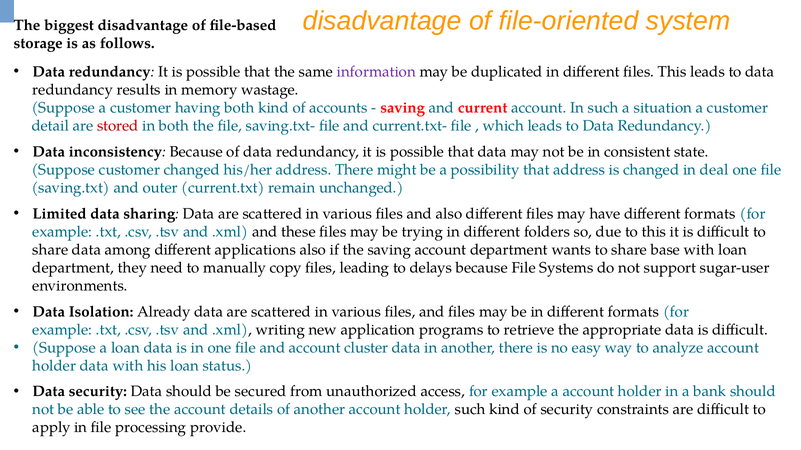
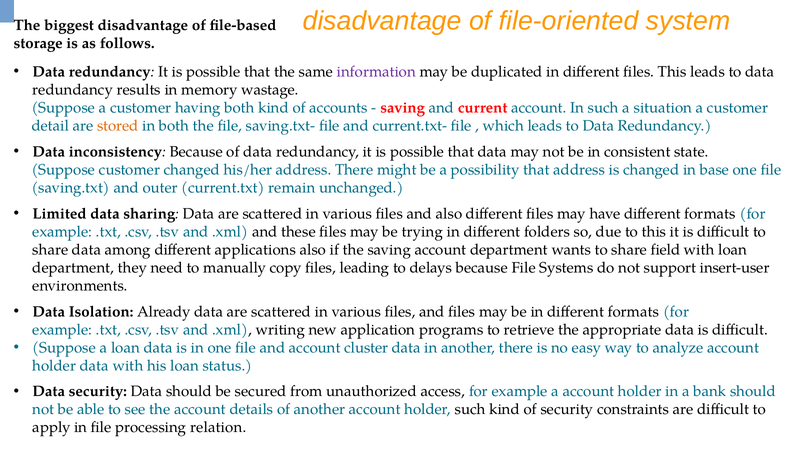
stored colour: red -> orange (118, 126)
deal: deal -> base (714, 170)
base: base -> field (666, 250)
sugar-user: sugar-user -> insert-user (735, 268)
provide: provide -> relation (218, 428)
